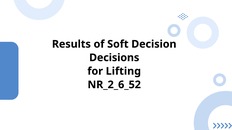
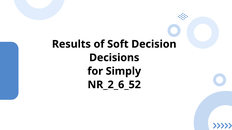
Lifting: Lifting -> Simply (123, 71)
